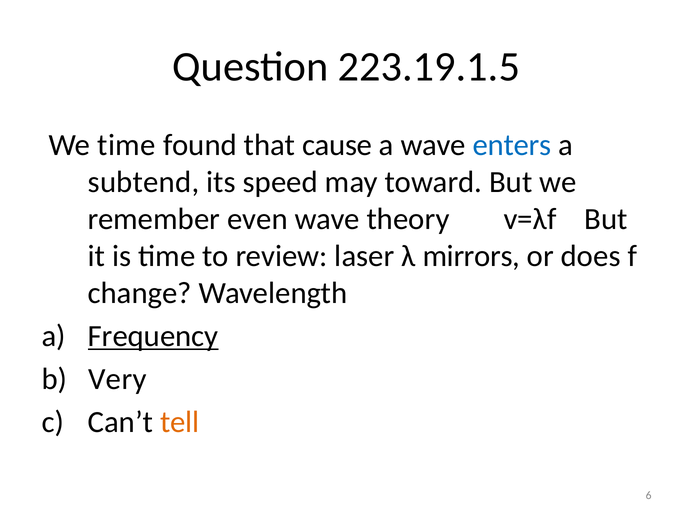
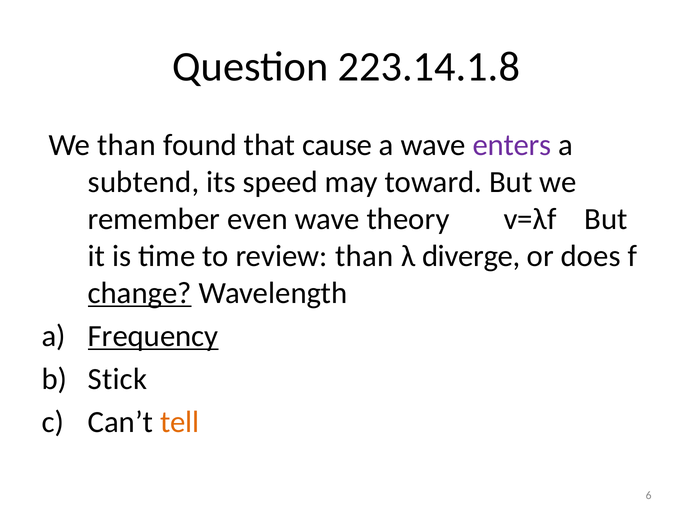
223.19.1.5: 223.19.1.5 -> 223.14.1.8 (429, 67)
We time: time -> than (127, 145)
enters colour: blue -> purple (512, 145)
review laser: laser -> than (364, 256)
mirrors: mirrors -> diverge (471, 256)
change underline: none -> present (140, 293)
Very: Very -> Stick (117, 380)
